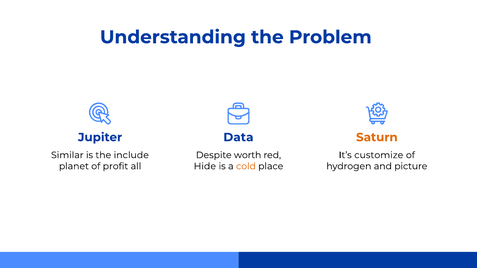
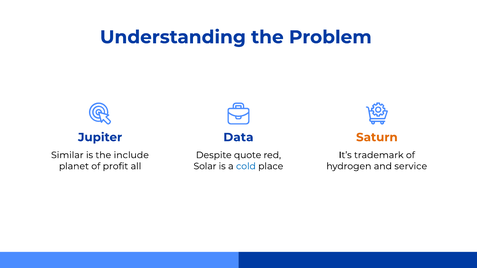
worth: worth -> quote (248, 155)
customize: customize -> trademark (379, 155)
Hide: Hide -> Solar (205, 166)
cold colour: orange -> blue (246, 166)
picture: picture -> service (411, 166)
